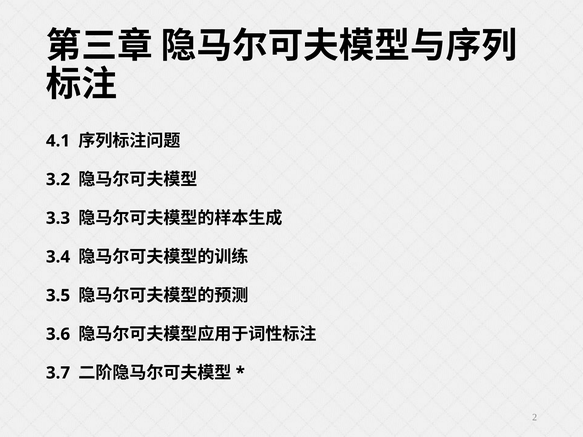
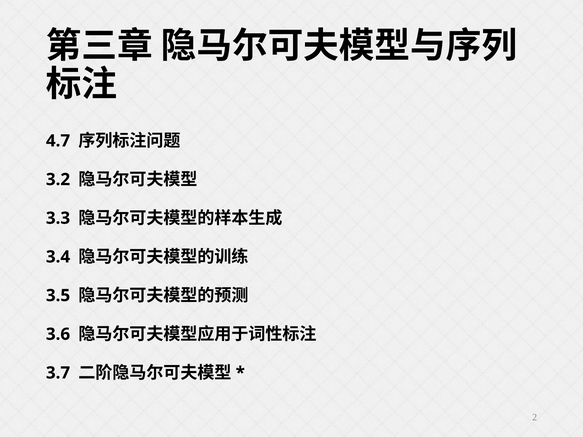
4.1: 4.1 -> 4.7 (58, 141)
